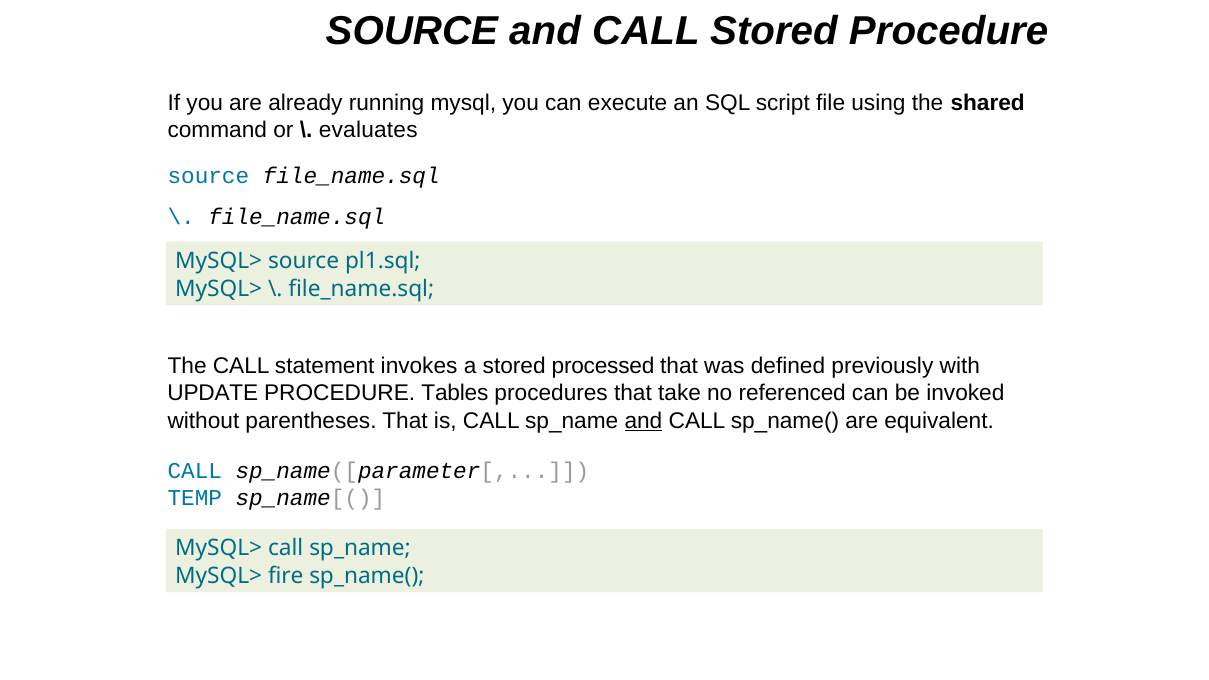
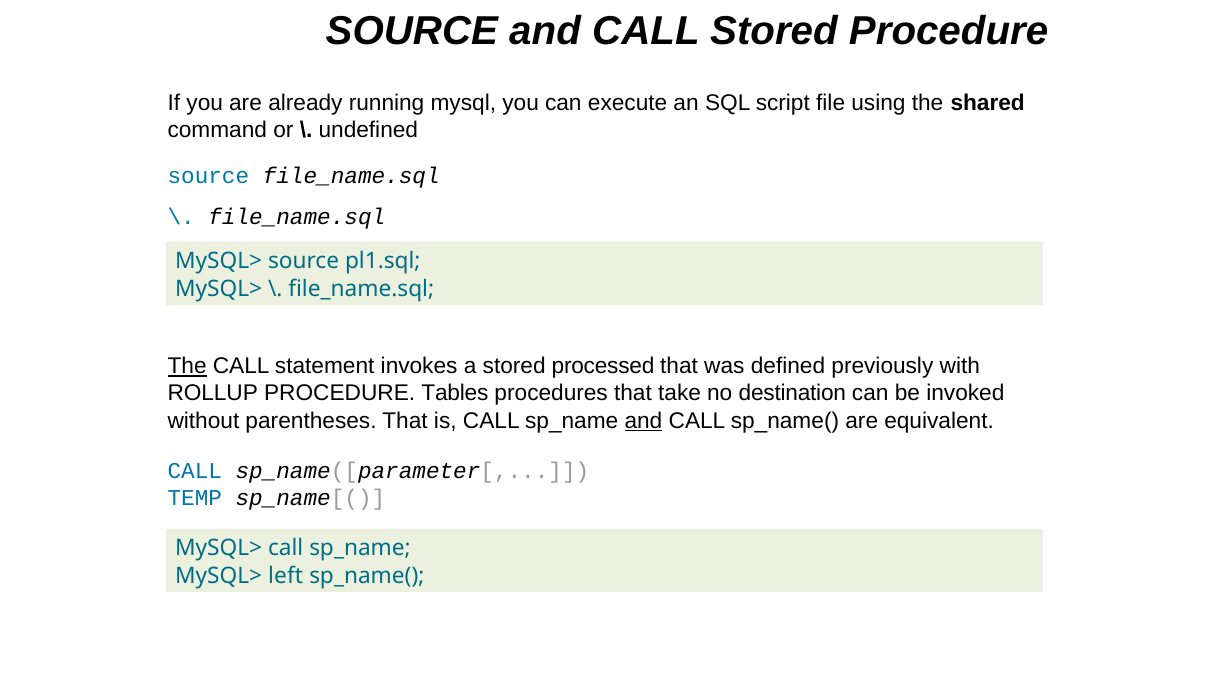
evaluates: evaluates -> undefined (368, 130)
The underline: none -> present (187, 366)
UPDATE: UPDATE -> ROLLUP (213, 394)
referenced: referenced -> destination (792, 394)
fire: fire -> left (286, 576)
